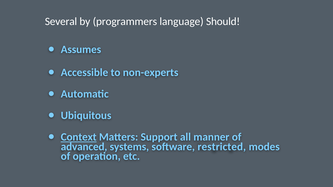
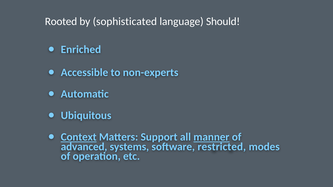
Several: Several -> Rooted (61, 22)
programmers: programmers -> sophisticated (125, 22)
Assumes: Assumes -> Enriched (81, 50)
manner underline: none -> present (211, 137)
